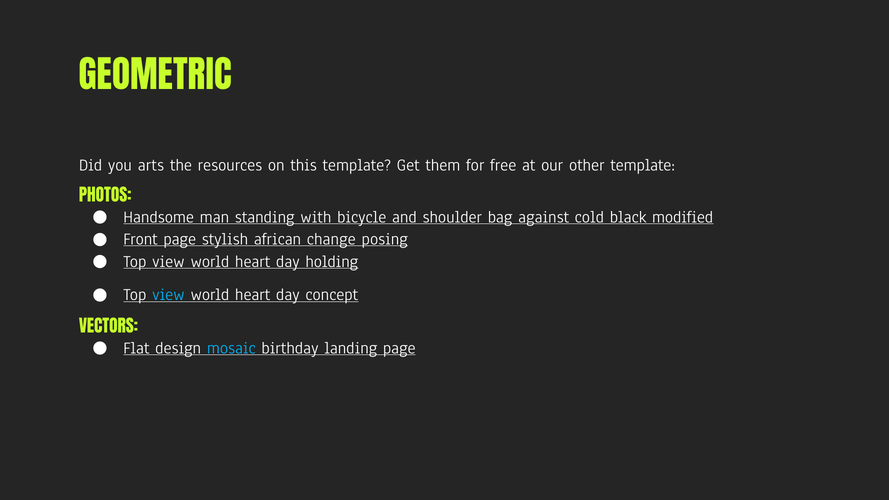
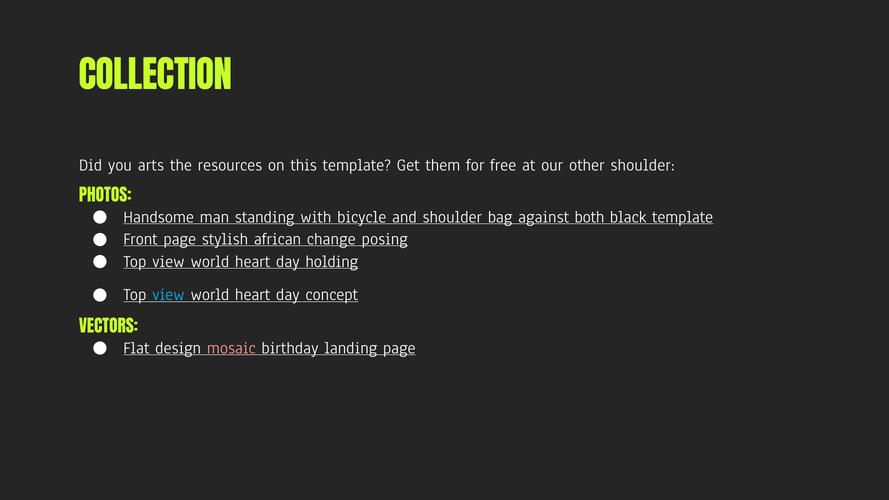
GEOMETRIC: GEOMETRIC -> COLLECTION (155, 77)
other template: template -> shoulder (643, 165)
cold: cold -> both (589, 217)
black modified: modified -> template (683, 217)
mosaic colour: light blue -> pink (231, 348)
